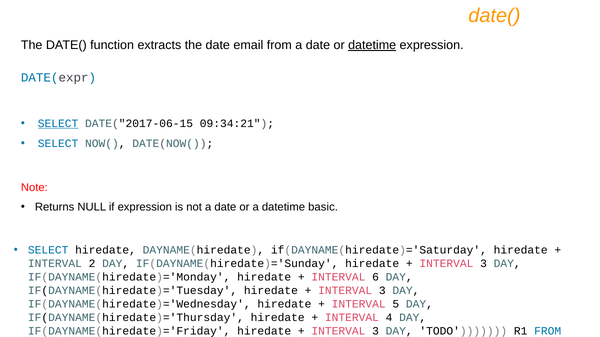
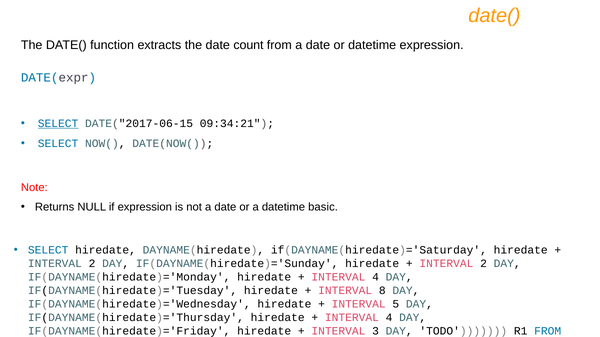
email: email -> count (248, 45)
datetime underline: present -> none (372, 45)
3: 3 -> 2 (484, 264)
6: 6 -> 4 (376, 277)
3: 3 -> 8 (382, 291)
